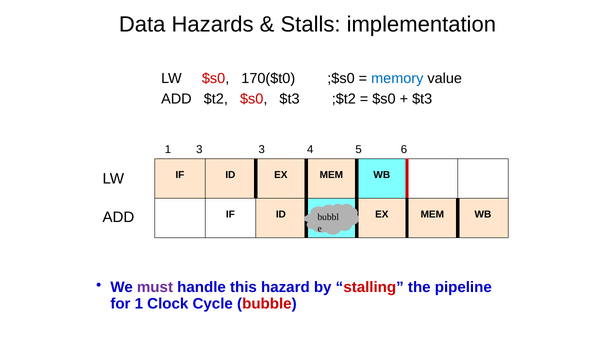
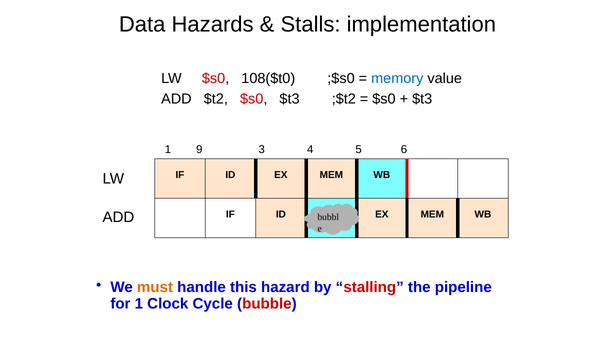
170($t0: 170($t0 -> 108($t0 (268, 79)
1 3: 3 -> 9 (199, 150)
must colour: purple -> orange (155, 287)
